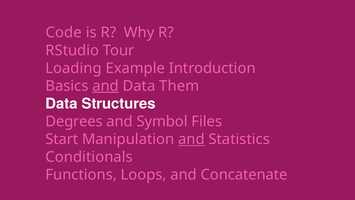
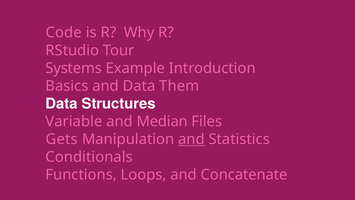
Loading: Loading -> Systems (74, 68)
and underline: present -> none (106, 86)
Degrees: Degrees -> Variable (74, 121)
Symbol: Symbol -> Median (162, 121)
Start: Start -> Gets (62, 139)
